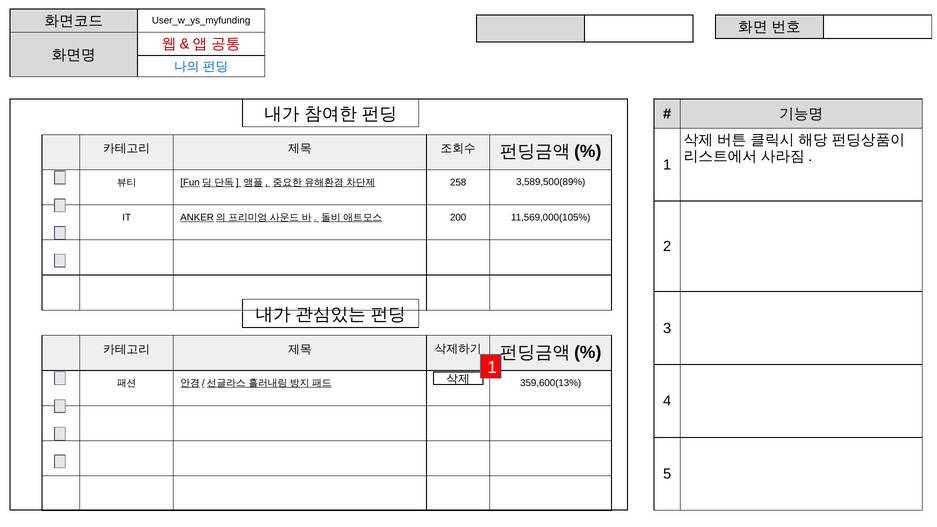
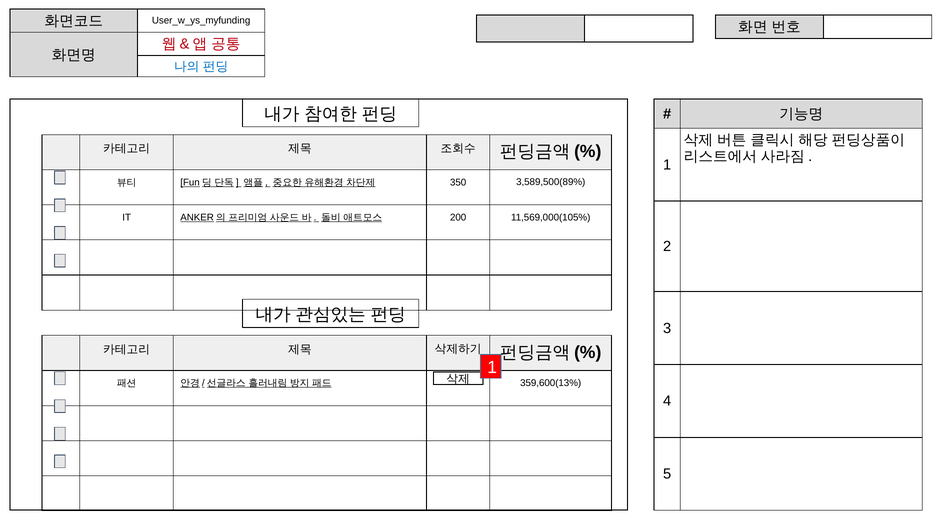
258: 258 -> 350 (458, 182)
